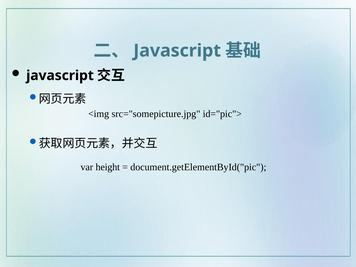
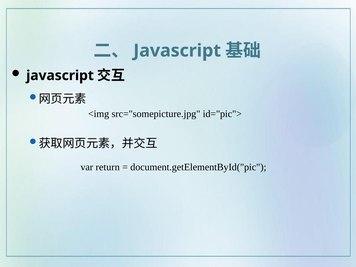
height: height -> return (108, 167)
